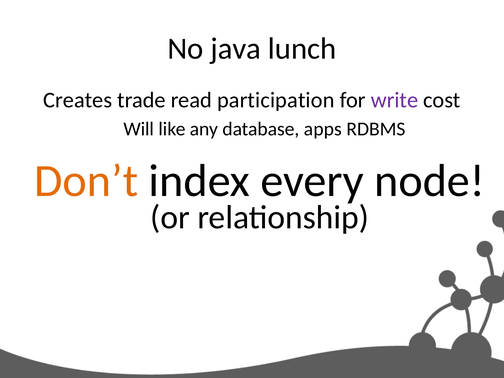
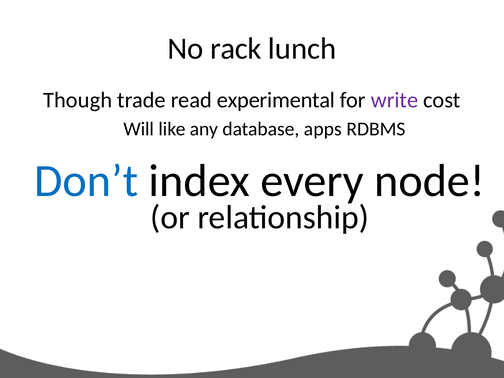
java: java -> rack (236, 49)
Creates: Creates -> Though (78, 100)
participation: participation -> experimental (276, 100)
Don’t colour: orange -> blue (86, 181)
